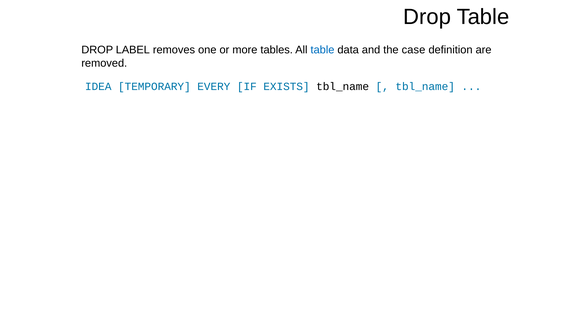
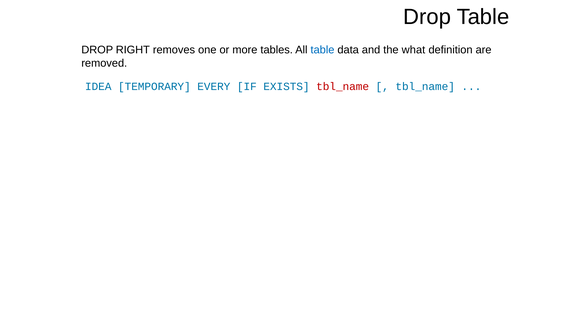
LABEL: LABEL -> RIGHT (133, 50)
case: case -> what (414, 50)
tbl_name colour: black -> red (343, 87)
